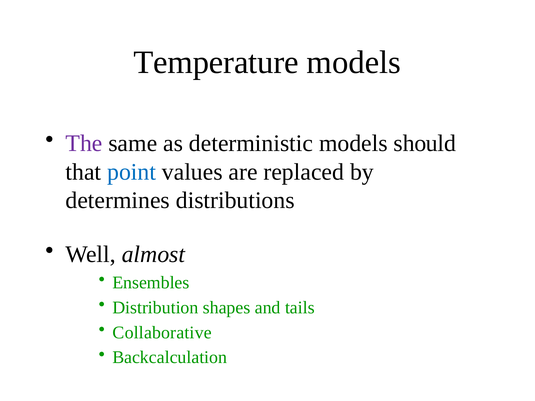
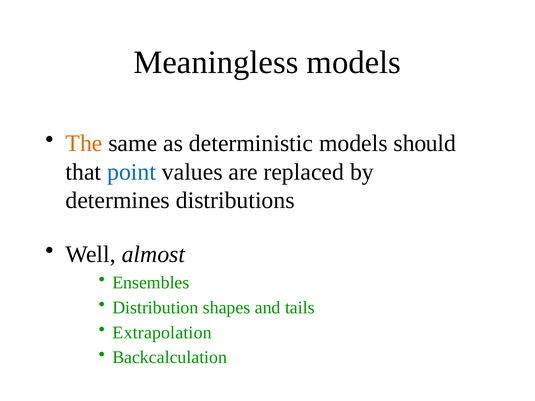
Temperature: Temperature -> Meaningless (216, 62)
The colour: purple -> orange (84, 143)
Collaborative: Collaborative -> Extrapolation (162, 333)
